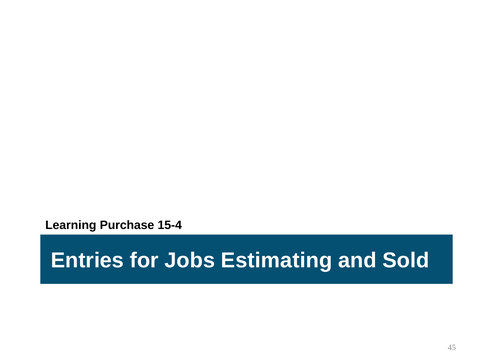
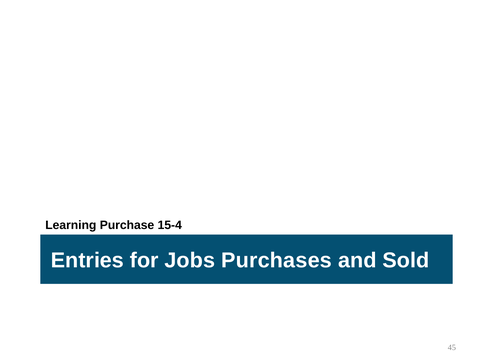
Estimating: Estimating -> Purchases (277, 260)
